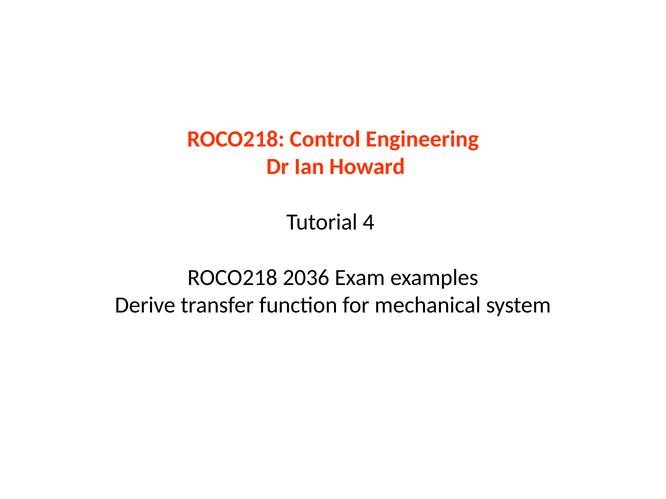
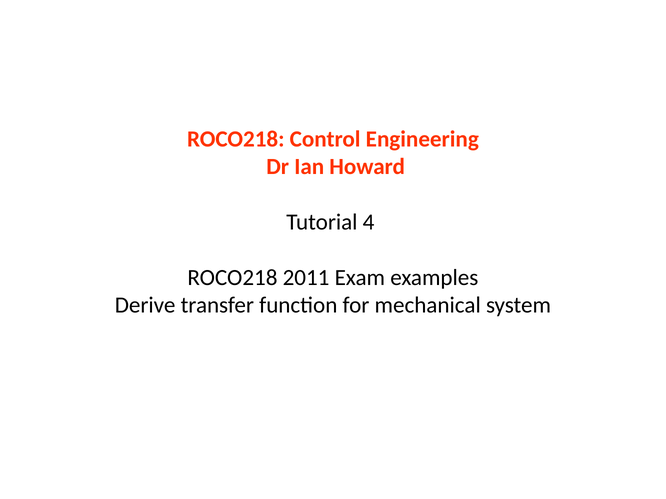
2036: 2036 -> 2011 (306, 278)
